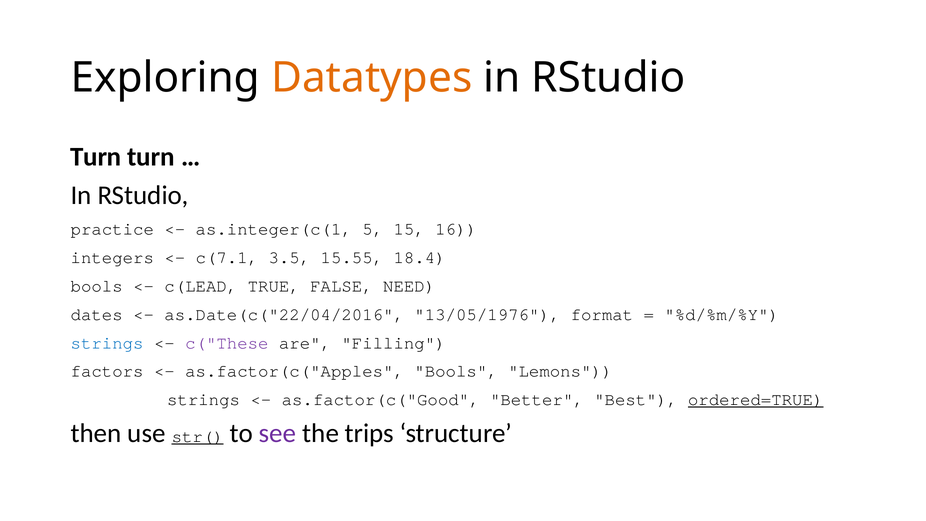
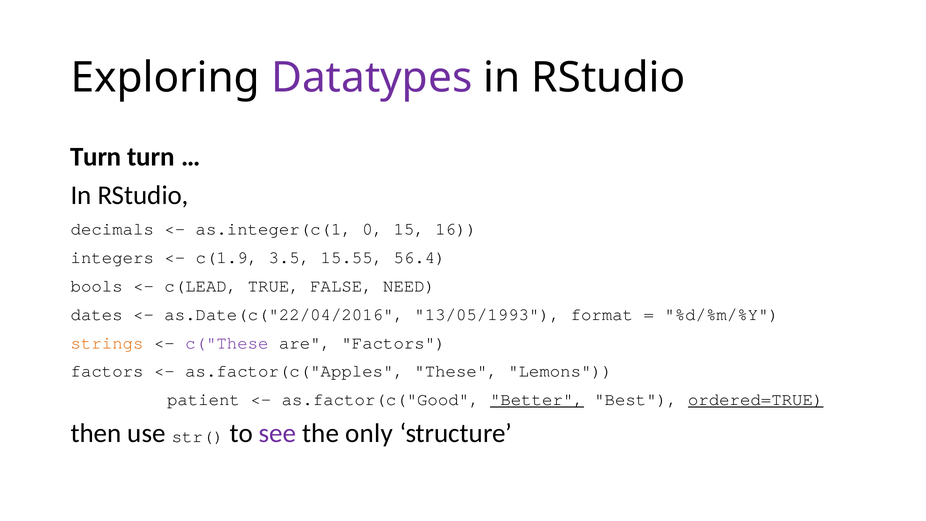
Datatypes colour: orange -> purple (372, 78)
practice: practice -> decimals (112, 229)
5: 5 -> 0 (373, 229)
c(7.1: c(7.1 -> c(1.9 (227, 257)
18.4: 18.4 -> 56.4 (420, 257)
13/05/1976: 13/05/1976 -> 13/05/1993 (487, 314)
strings colour: blue -> orange (107, 343)
are Filling: Filling -> Factors (394, 343)
as.factor(c("Apples Bools: Bools -> These (456, 371)
strings: strings -> patient (204, 400)
Better underline: none -> present (537, 400)
str( underline: present -> none (198, 436)
trips: trips -> only (369, 433)
